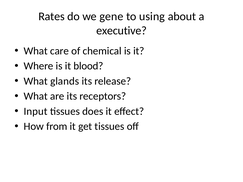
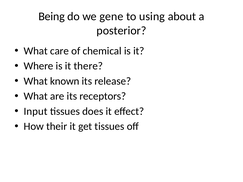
Rates: Rates -> Being (52, 16)
executive: executive -> posterior (121, 31)
blood: blood -> there (88, 66)
glands: glands -> known (65, 81)
from: from -> their (57, 127)
